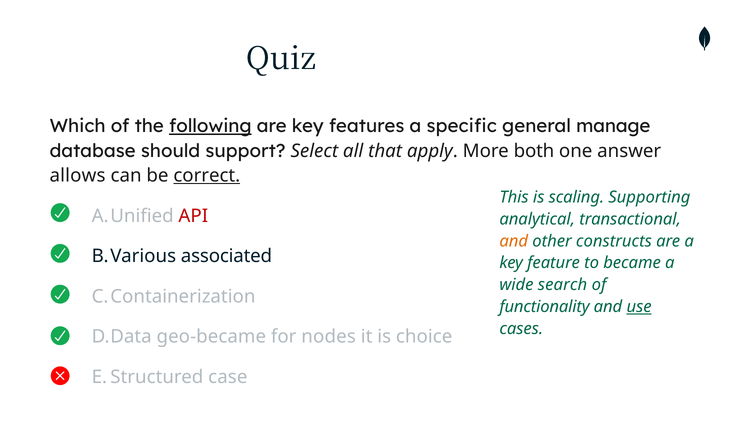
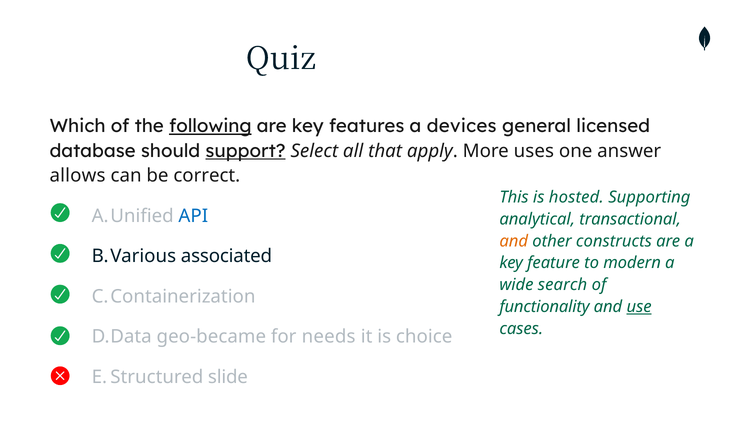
specific: specific -> devices (462, 126)
manage: manage -> licensed (613, 126)
support underline: none -> present (245, 151)
both: both -> uses (534, 151)
correct underline: present -> none (207, 176)
scaling: scaling -> hosted (576, 197)
API colour: red -> blue (193, 216)
became: became -> modern (632, 263)
nodes: nodes -> needs (329, 337)
case: case -> slide (228, 377)
